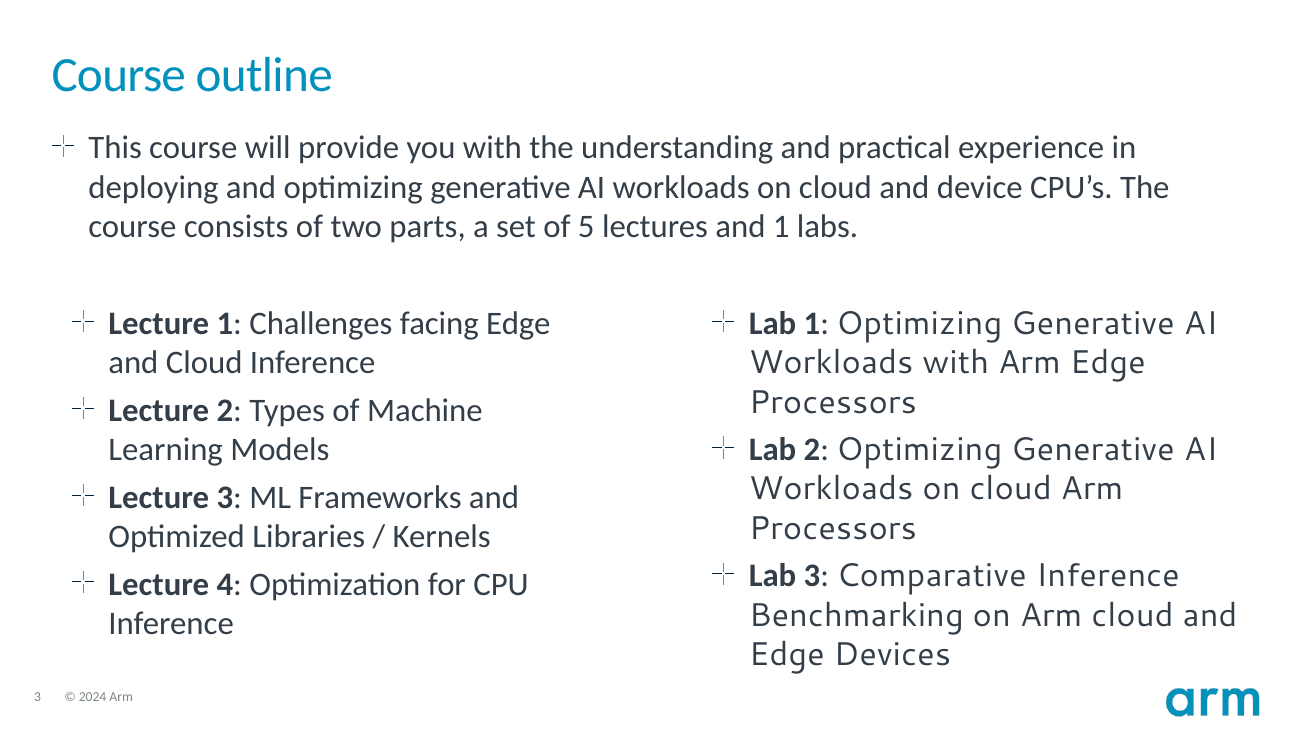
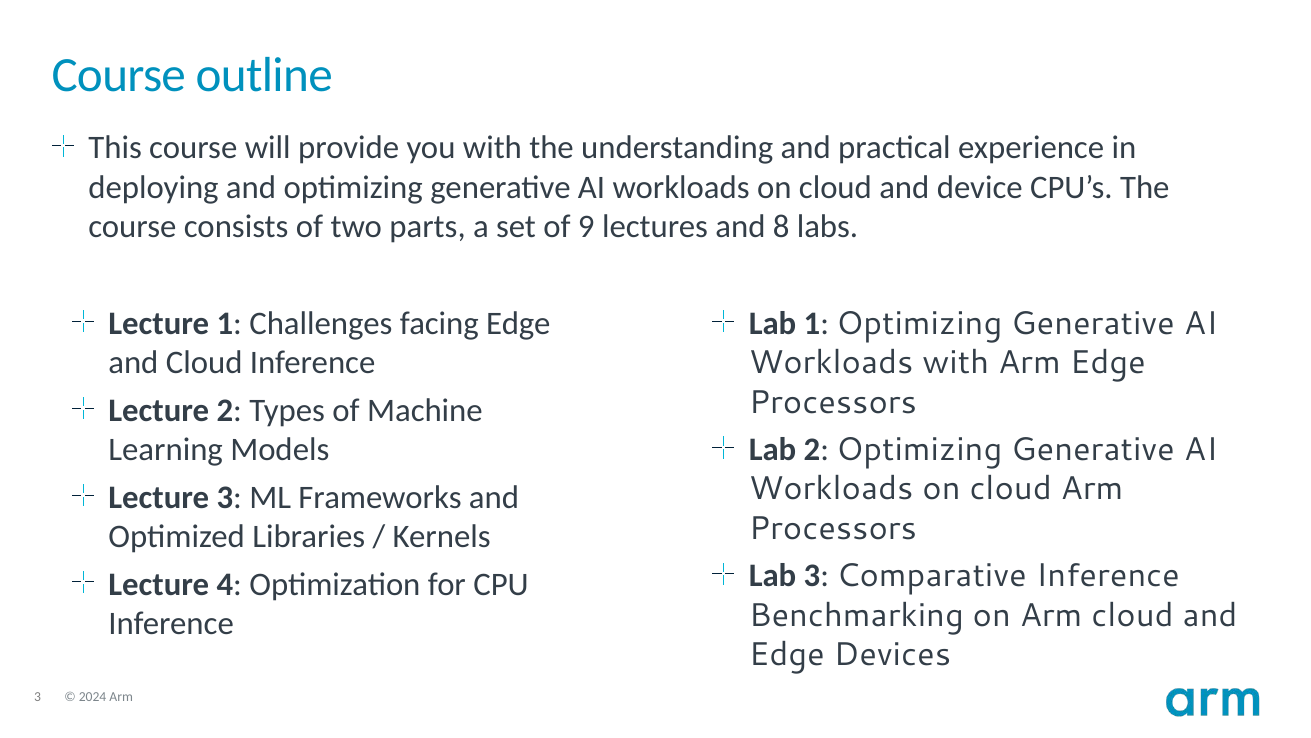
5: 5 -> 9 (586, 227)
and 1: 1 -> 8 (781, 227)
